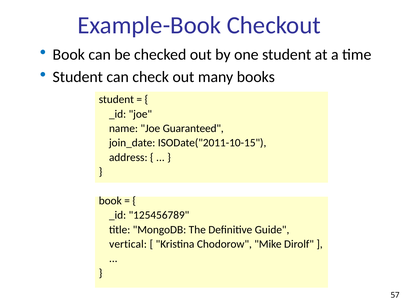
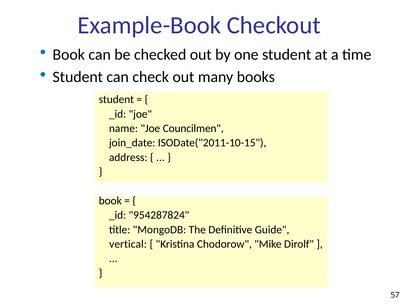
Guaranteed: Guaranteed -> Councilmen (193, 128)
125456789: 125456789 -> 954287824 (159, 215)
